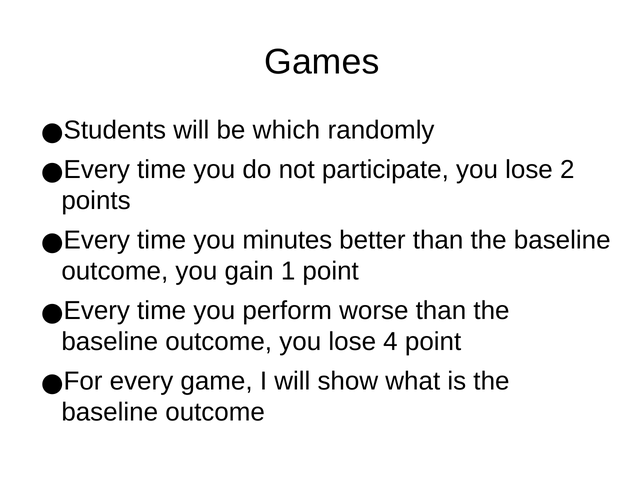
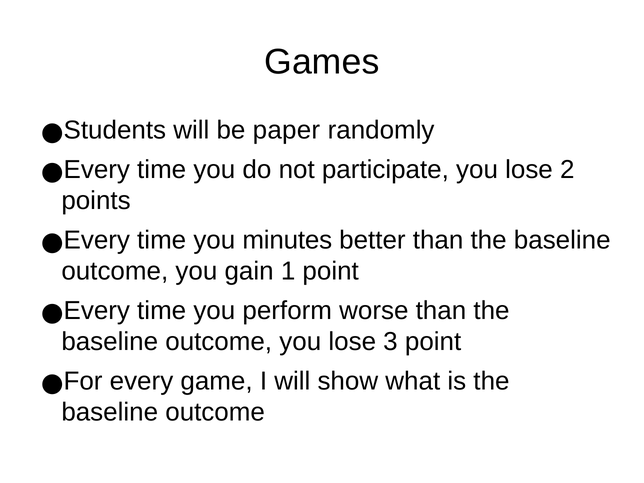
which: which -> paper (286, 130)
4: 4 -> 3 (390, 342)
